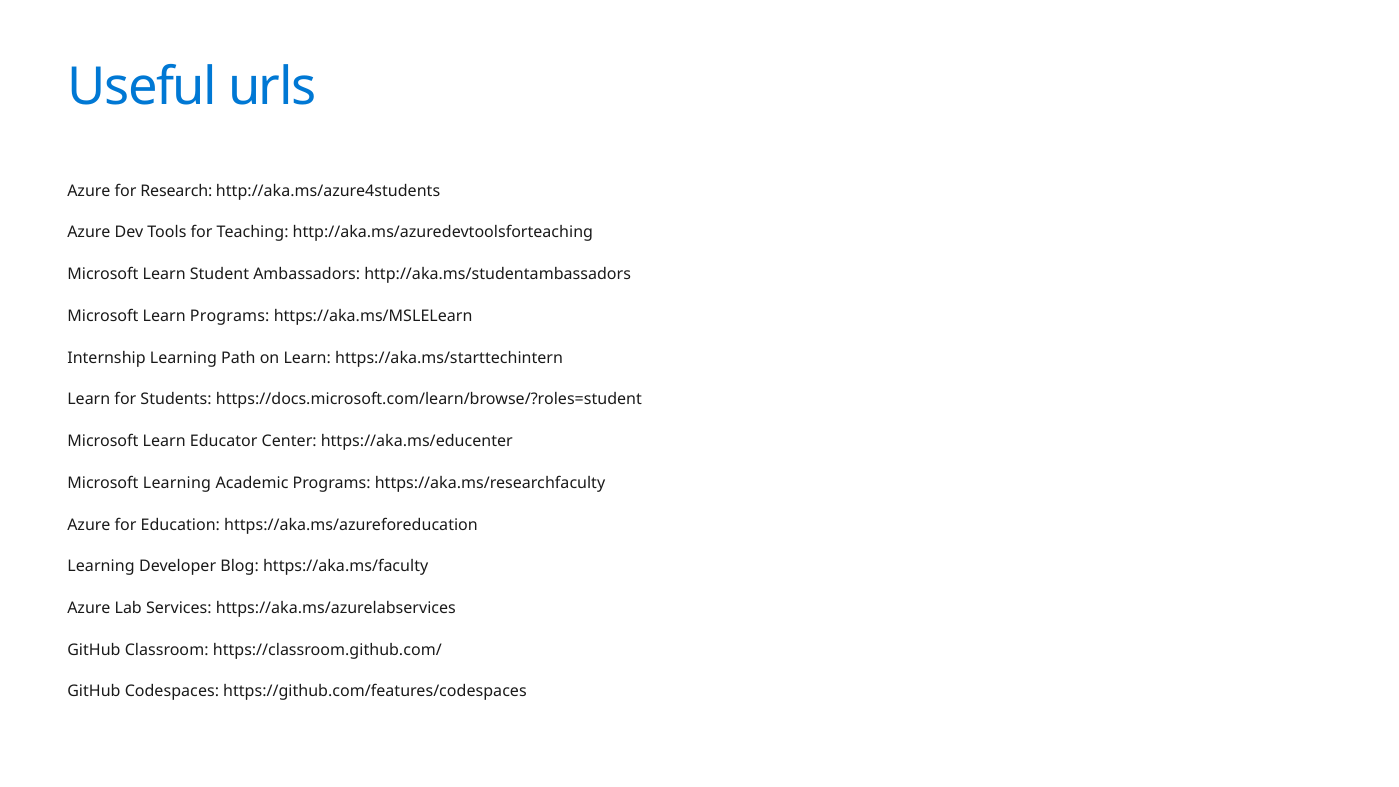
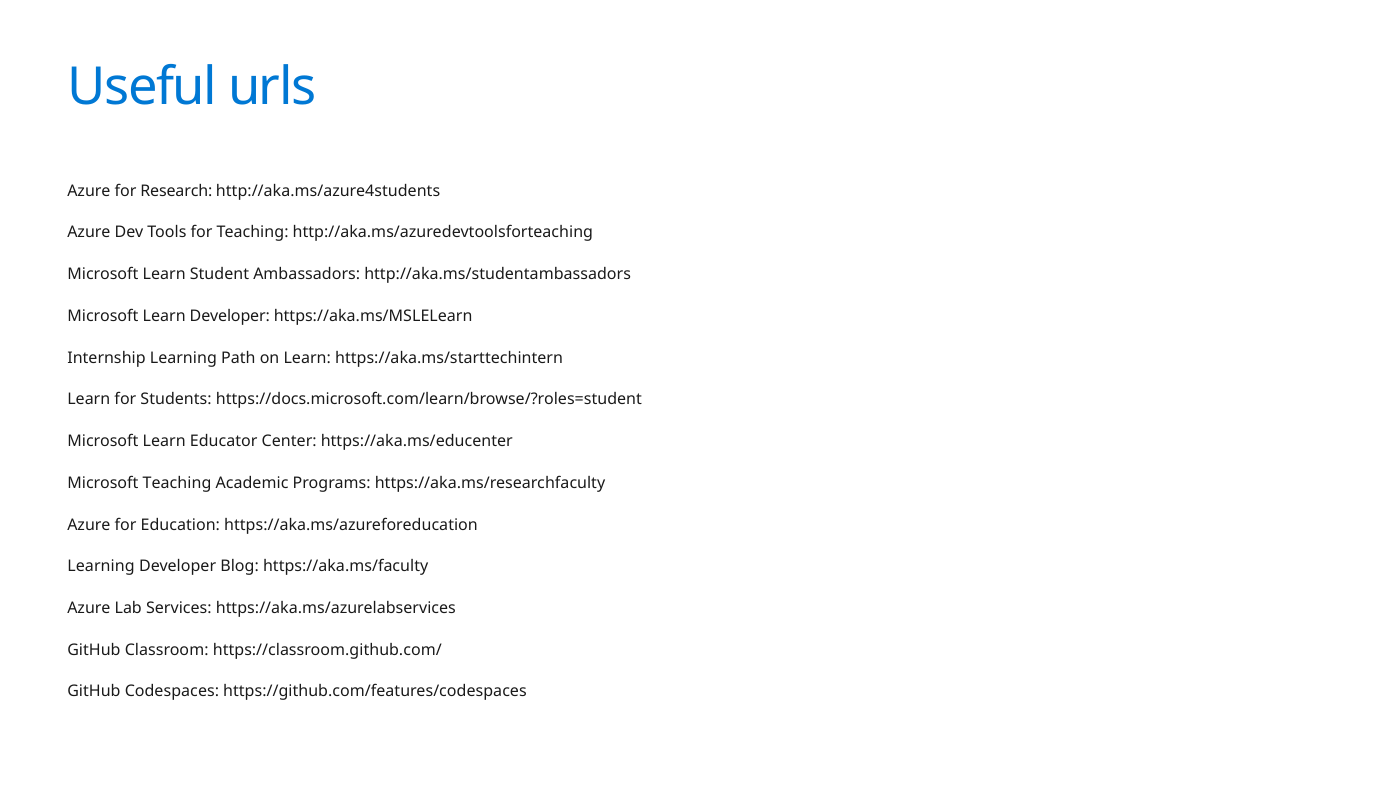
Learn Programs: Programs -> Developer (230, 316)
Microsoft Learning: Learning -> Teaching (177, 483)
